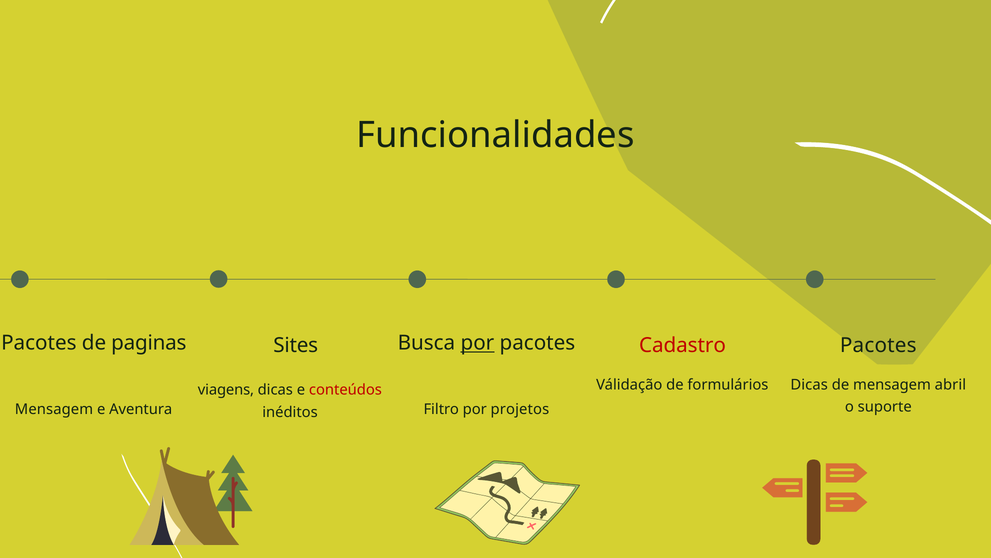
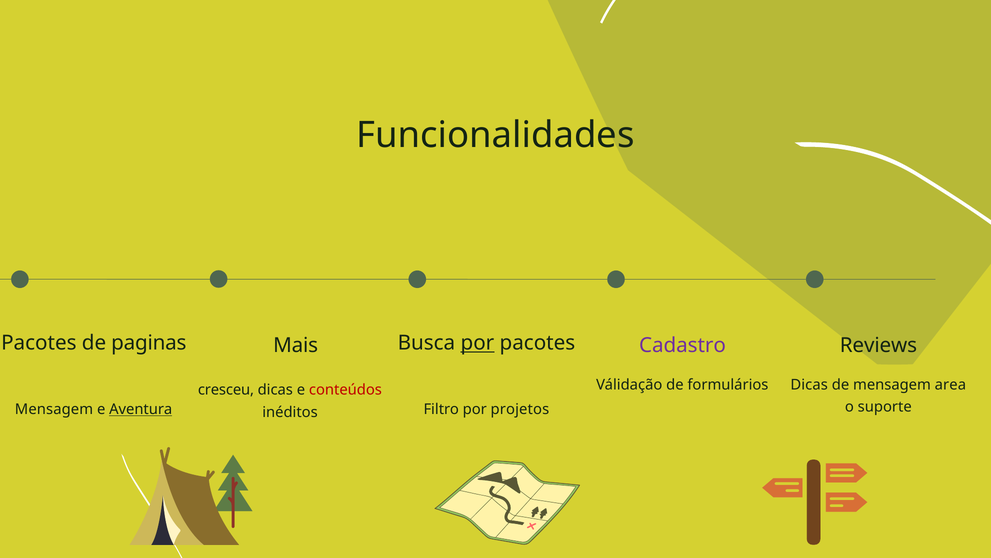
Sites: Sites -> Mais (296, 345)
Cadastro colour: red -> purple (682, 345)
Pacotes: Pacotes -> Reviews (878, 345)
abril: abril -> area (950, 384)
viagens: viagens -> cresceu (226, 390)
Aventura underline: none -> present (141, 409)
